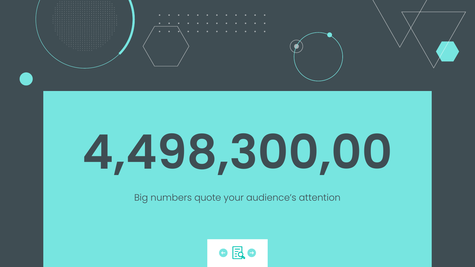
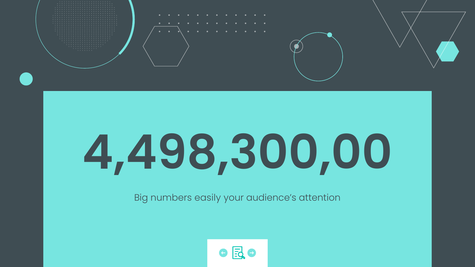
quote: quote -> easily (208, 198)
